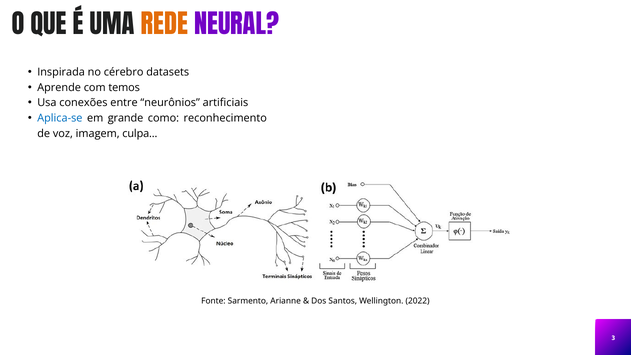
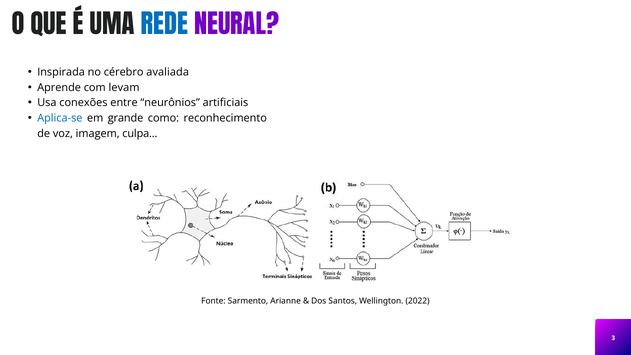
REDE colour: orange -> blue (164, 25)
datasets: datasets -> avaliada (168, 72)
temos: temos -> levam (124, 88)
